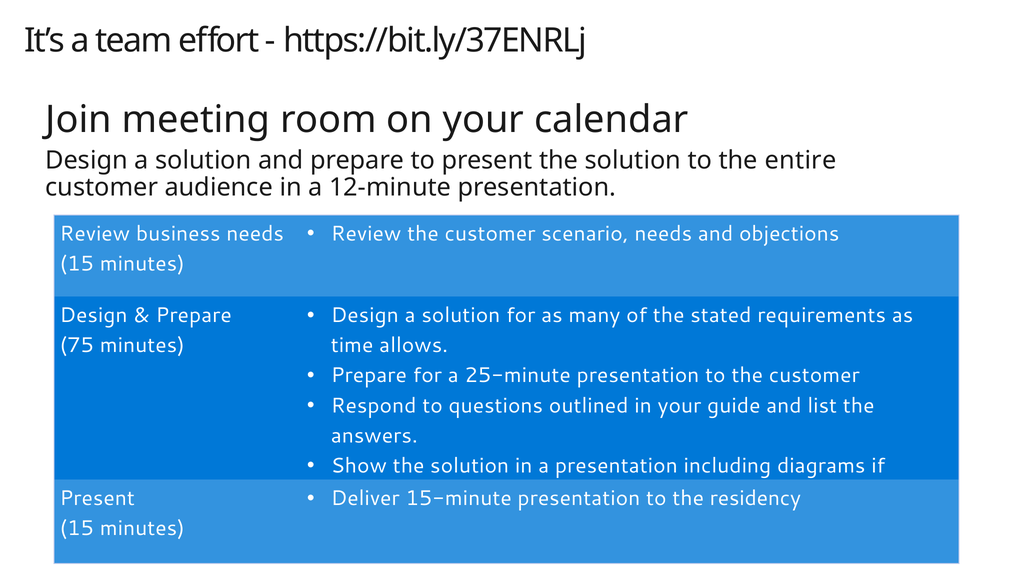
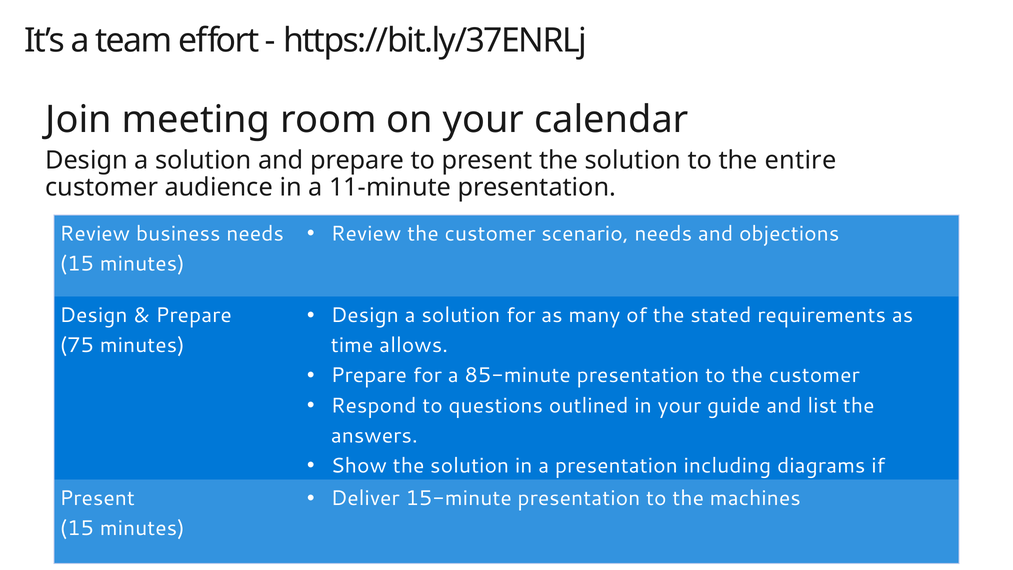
12-minute: 12-minute -> 11-minute (390, 187)
25-minute: 25-minute -> 85-minute (518, 375)
residency: residency -> machines (755, 498)
